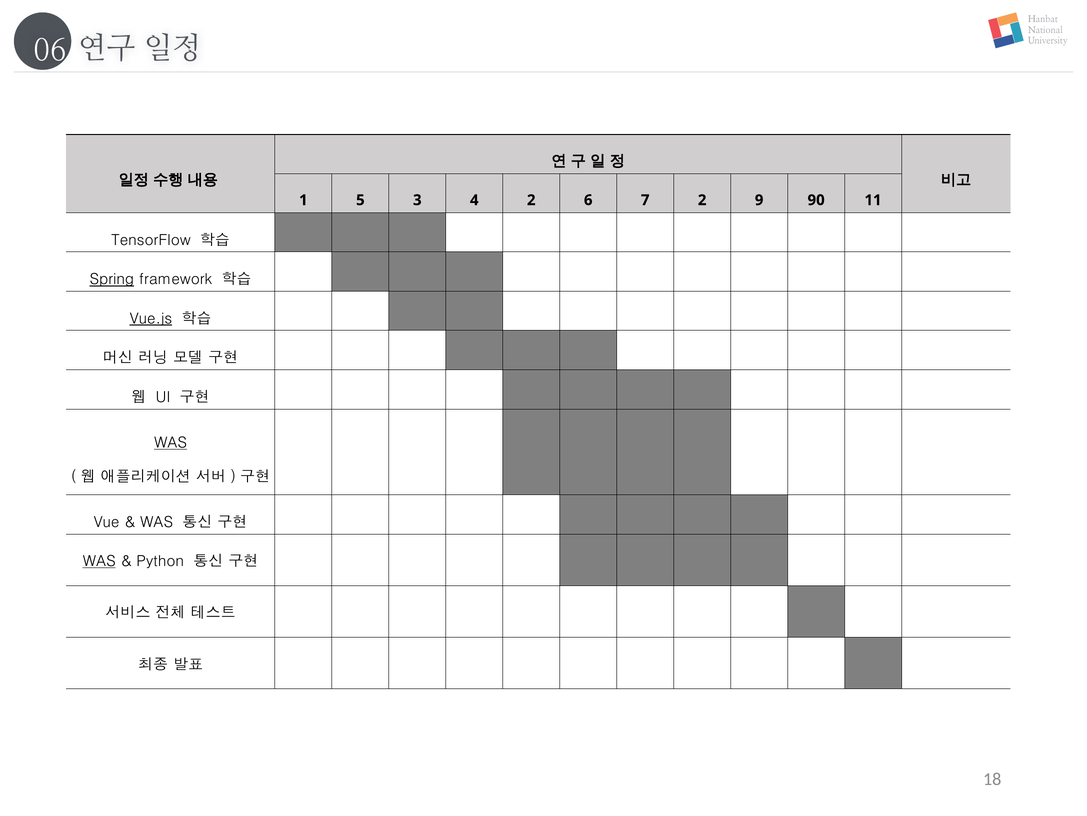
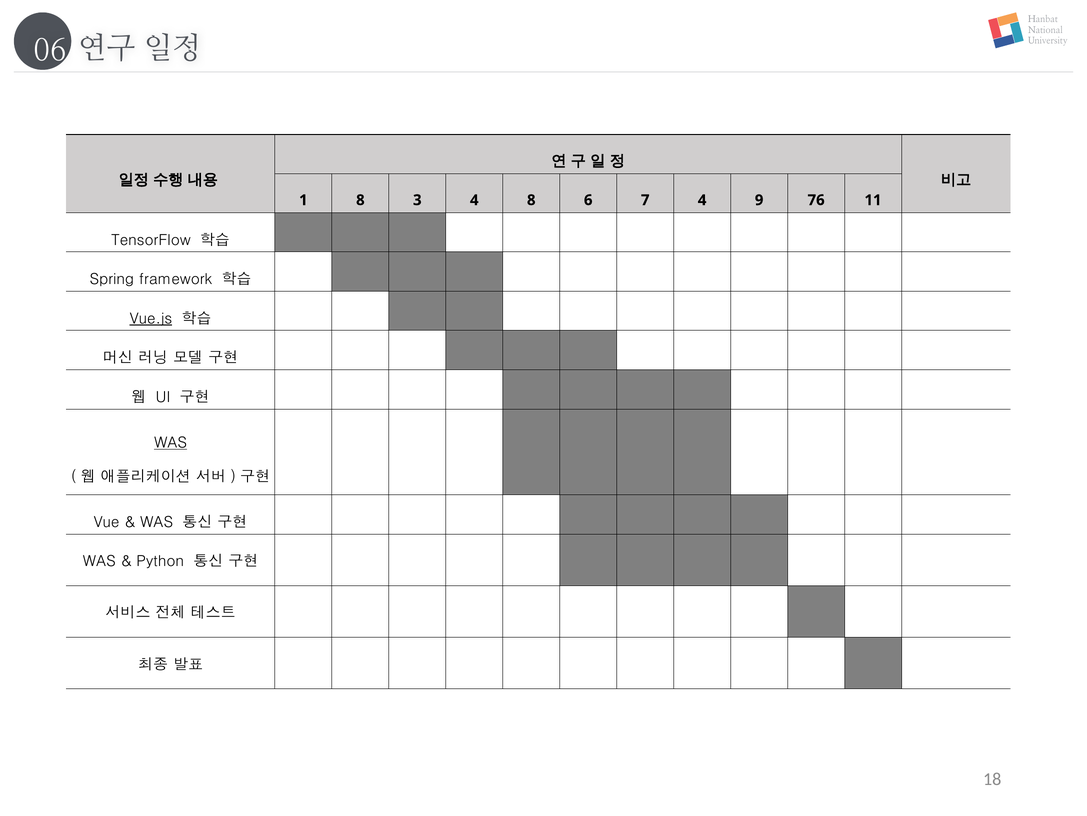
1 5: 5 -> 8 (360, 200)
4 2: 2 -> 8 (531, 200)
7 2: 2 -> 4 (702, 200)
90: 90 -> 76 (816, 200)
Spring underline: present -> none (112, 279)
WAS underline: present -> none (99, 561)
